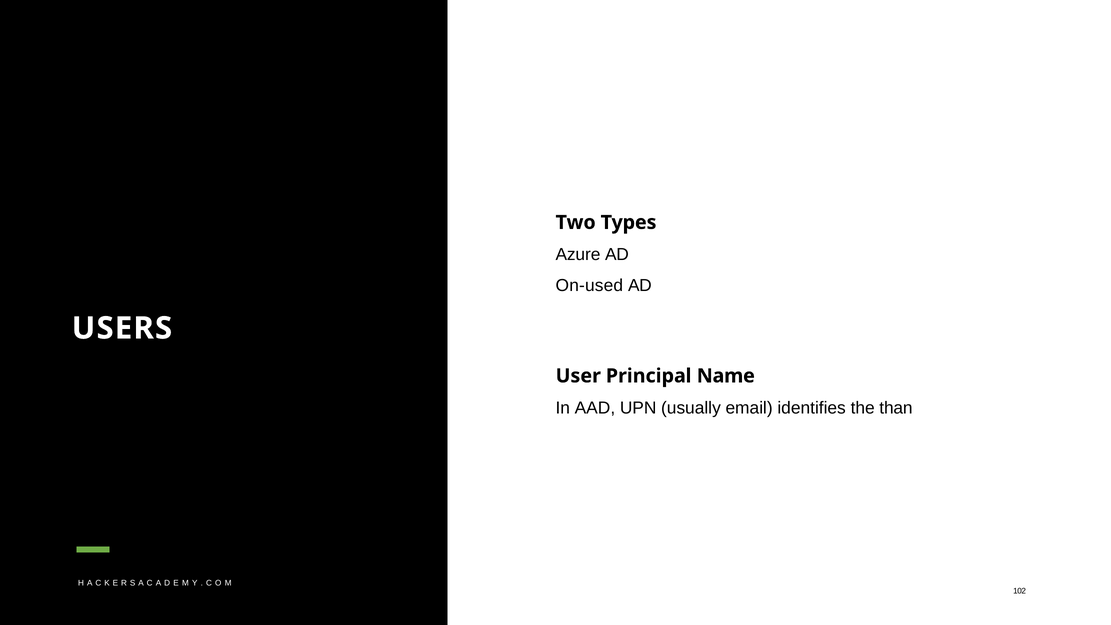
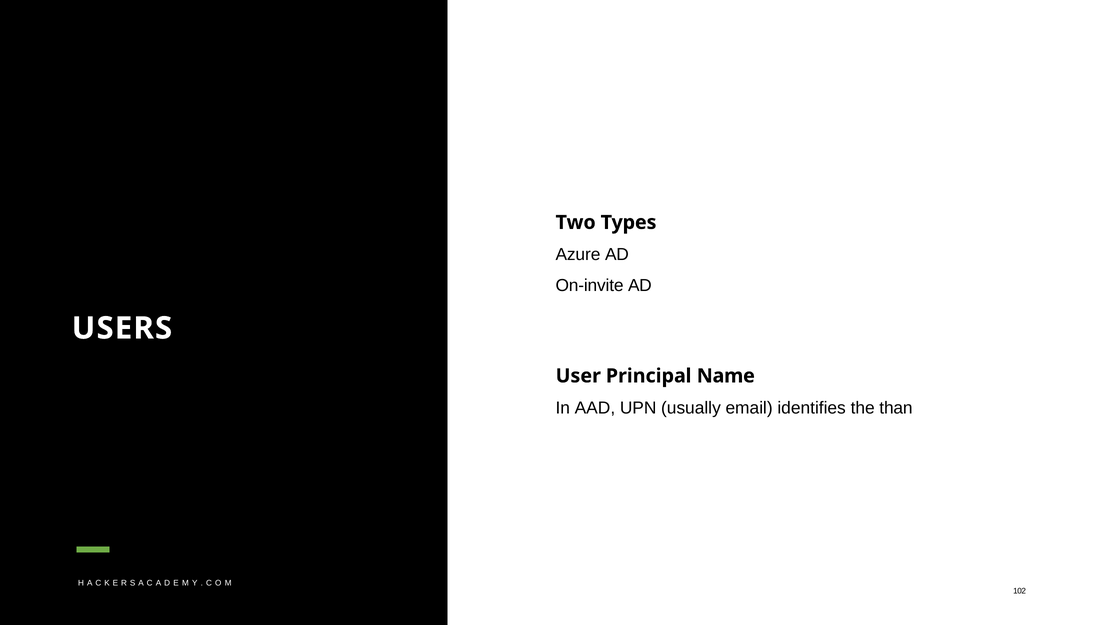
On-used: On-used -> On-invite (590, 285)
